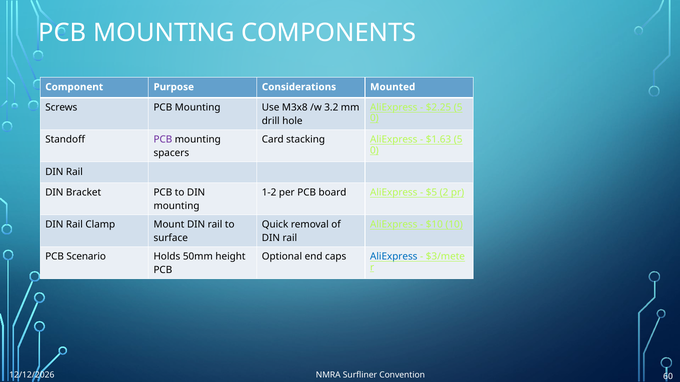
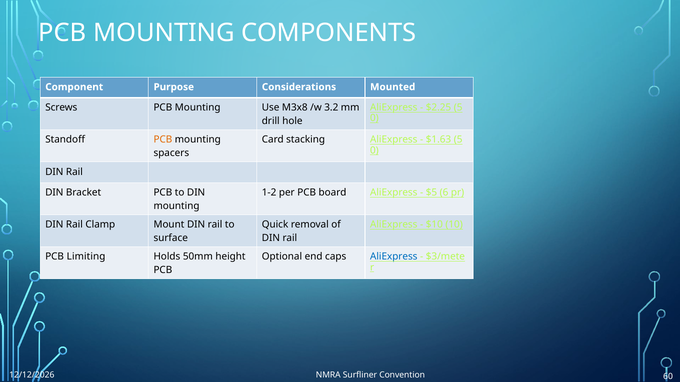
PCB colour: purple -> orange (163, 140)
2: 2 -> 6 (444, 193)
Scenario: Scenario -> Limiting (86, 257)
